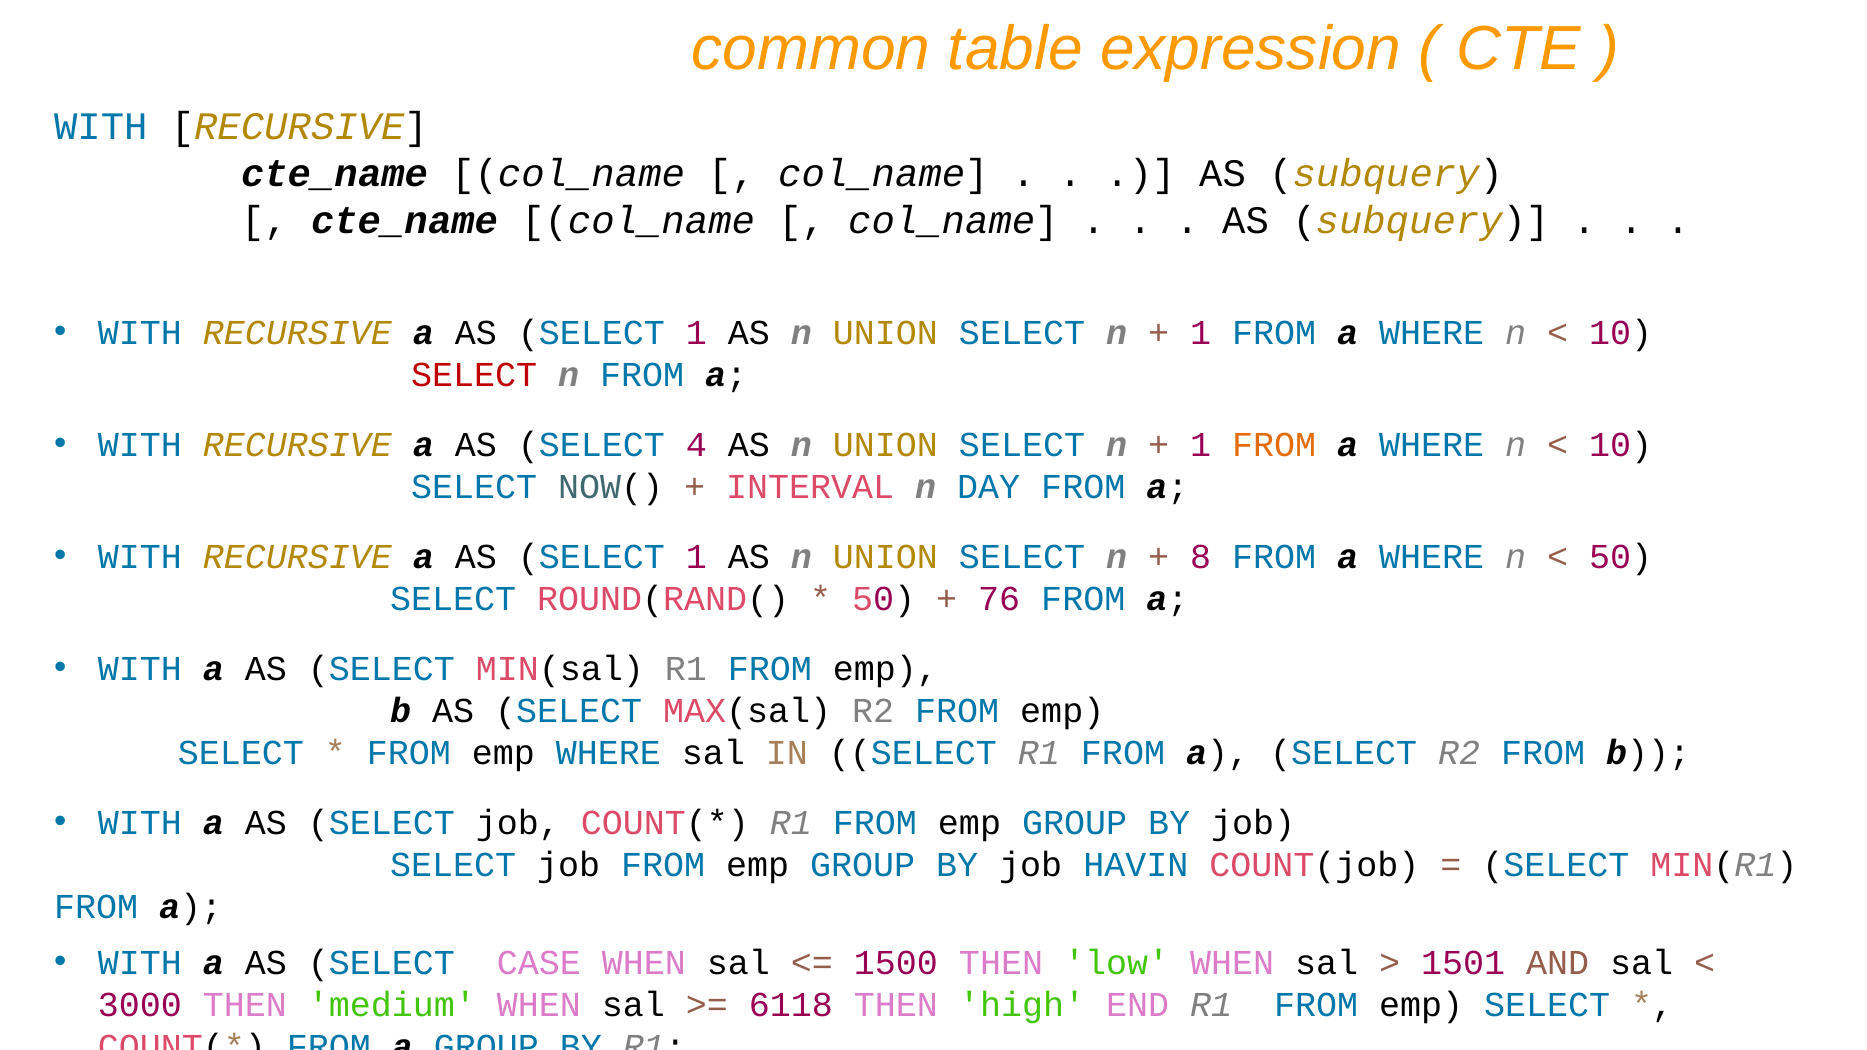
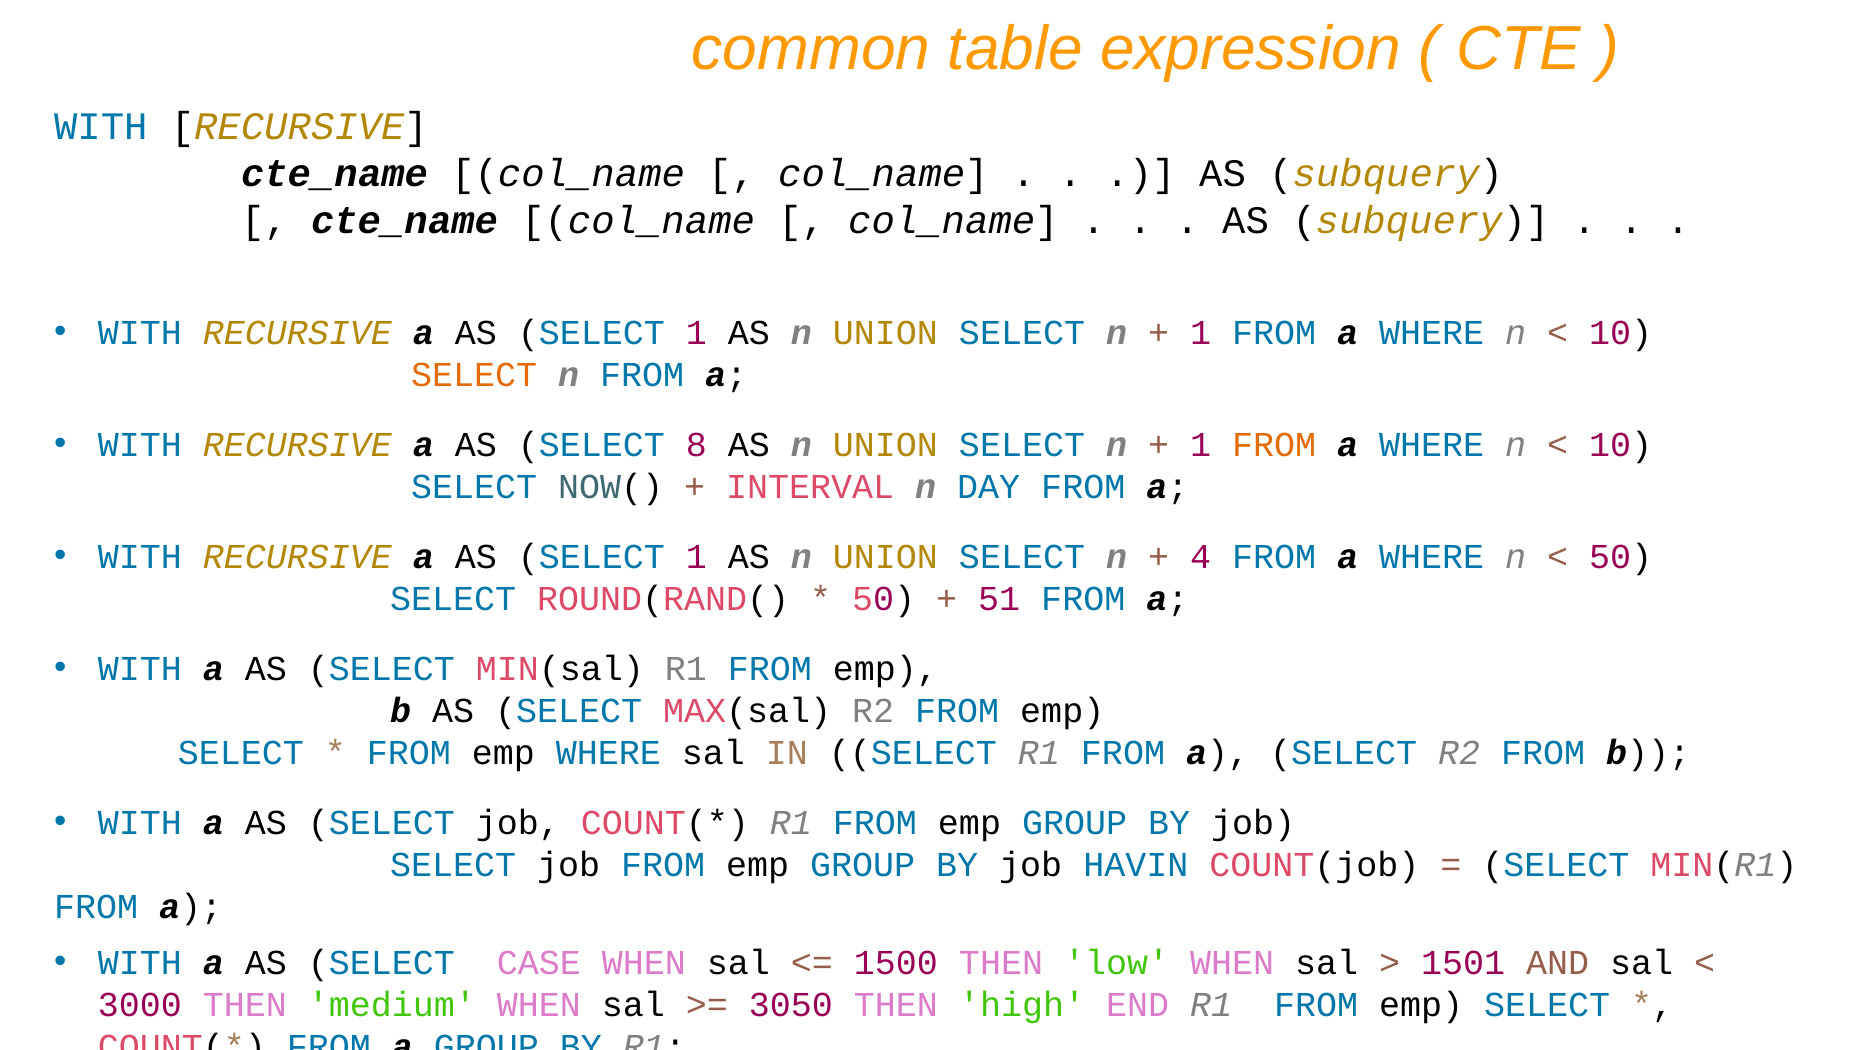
SELECT colour: red -> orange (474, 375)
4: 4 -> 8 (696, 445)
8: 8 -> 4 (1201, 557)
76: 76 -> 51 (999, 599)
6118: 6118 -> 3050 (791, 1005)
